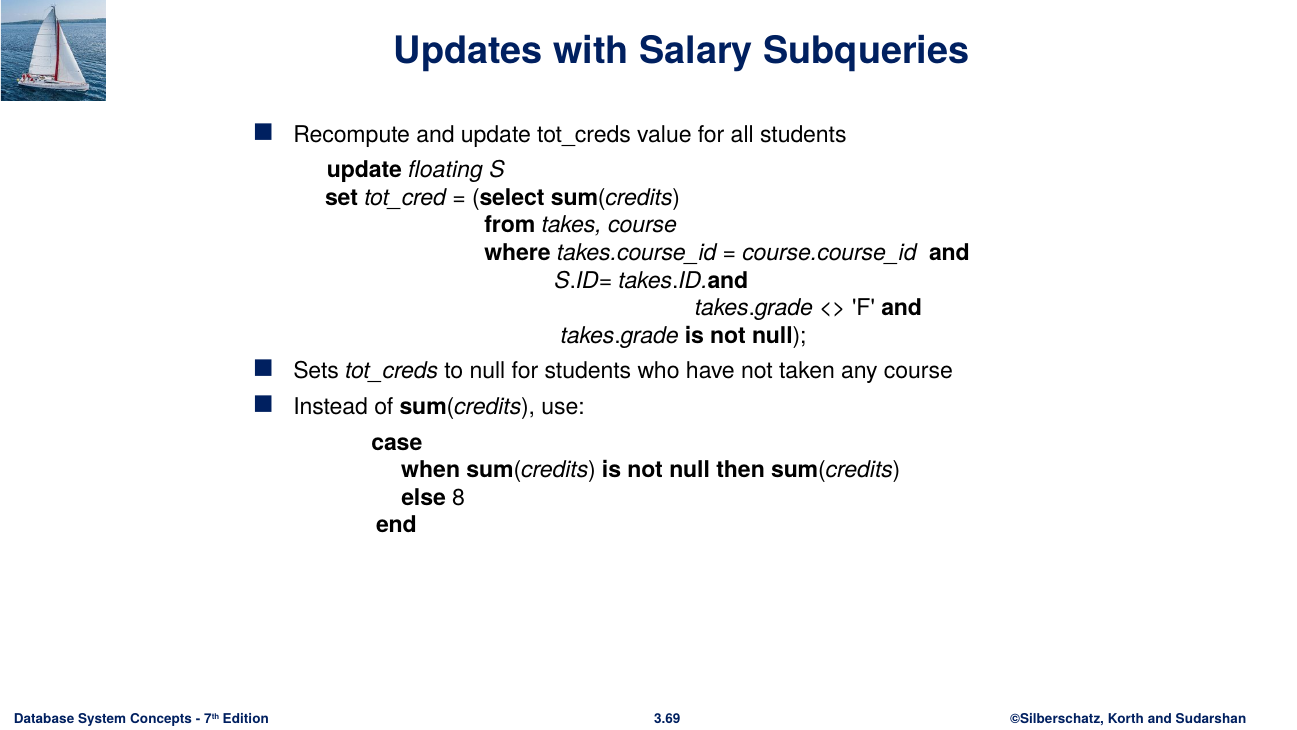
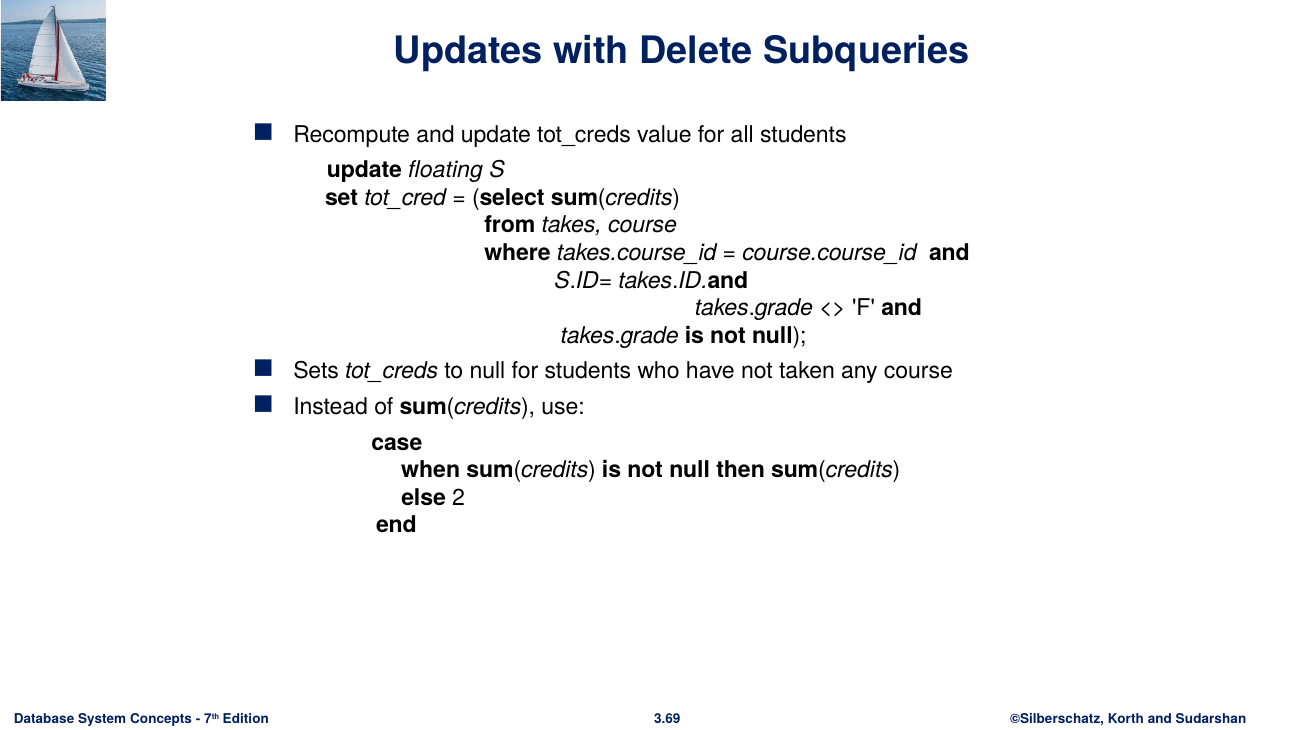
Salary: Salary -> Delete (696, 51)
8: 8 -> 2 (459, 497)
